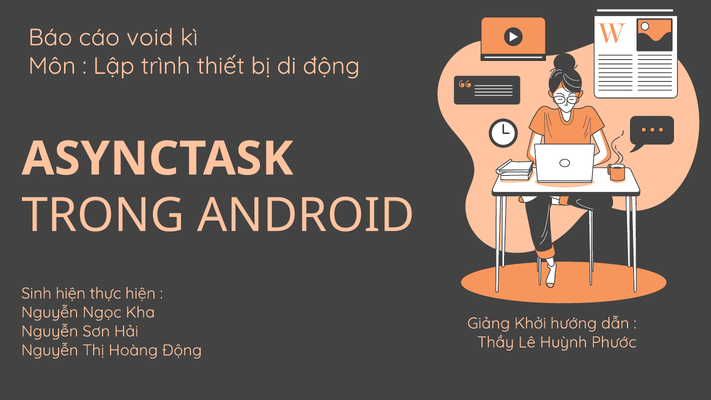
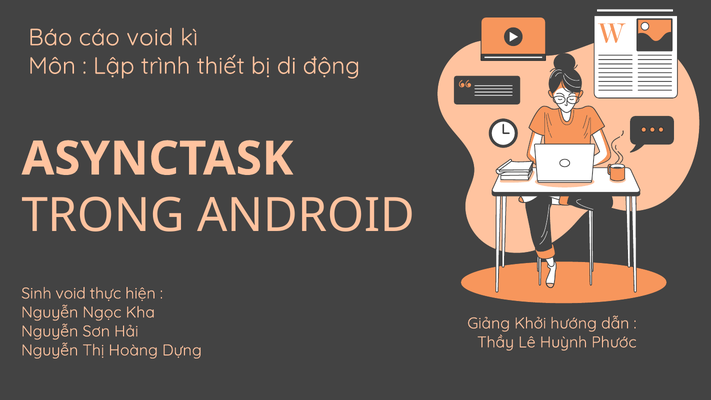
Sinh hiện: hiện -> void (71, 293)
Hoàng Động: Động -> Dựng (182, 350)
